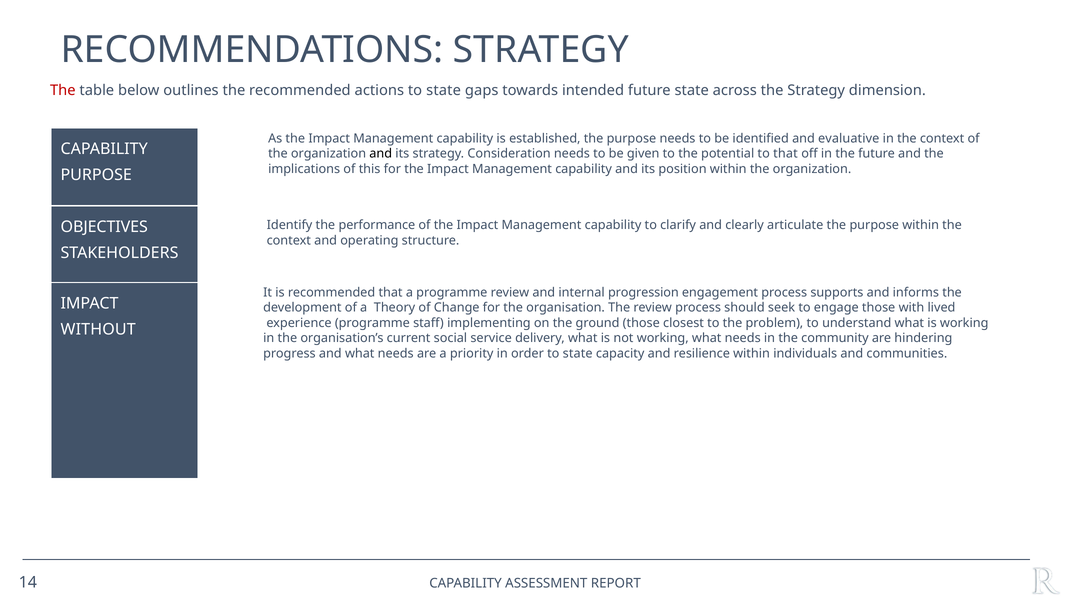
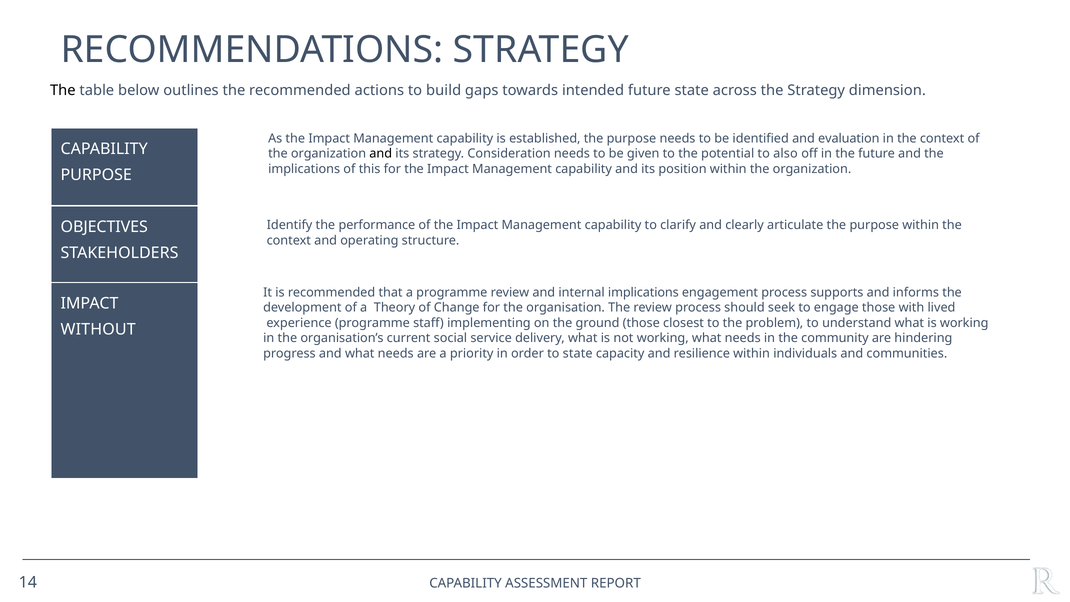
The colour: red -> black (63, 90)
actions to state: state -> build (444, 90)
evaluative: evaluative -> evaluation (849, 138)
to that: that -> also (785, 154)
internal progression: progression -> implications (643, 292)
